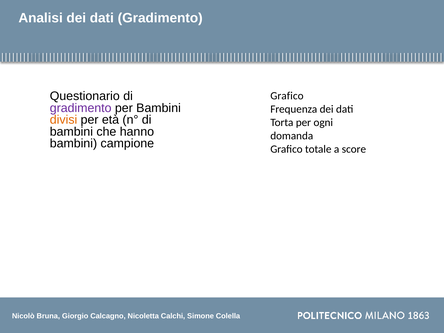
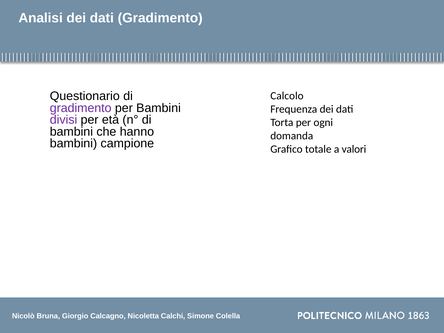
Grafico: Grafico -> Calcolo (287, 96)
divisi colour: orange -> purple (64, 120)
score: score -> valori (354, 149)
